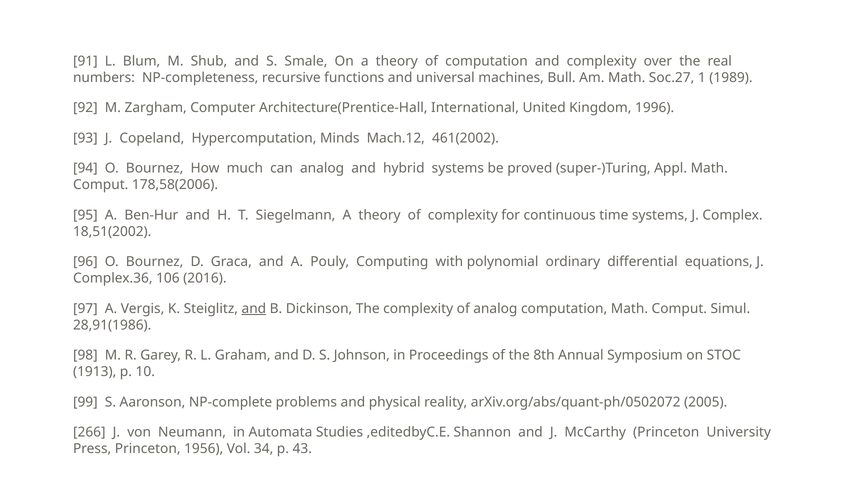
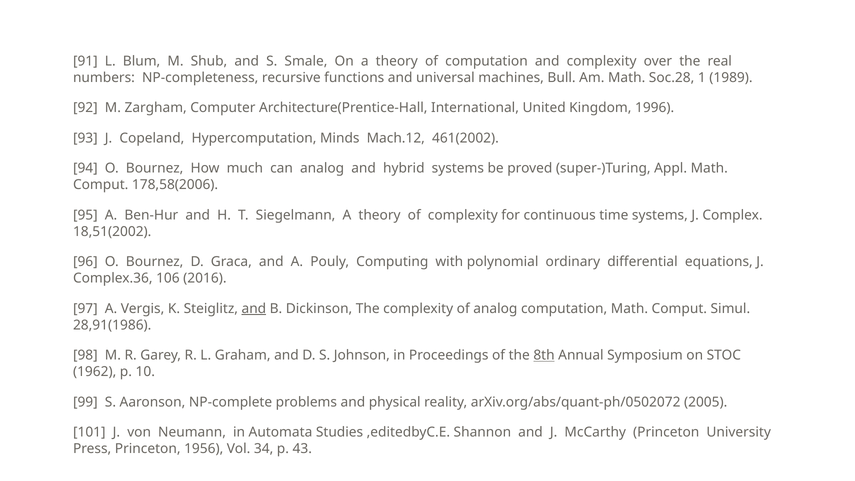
Soc.27: Soc.27 -> Soc.28 (672, 78)
8th underline: none -> present (544, 355)
1913: 1913 -> 1962 (95, 372)
266: 266 -> 101 (89, 432)
